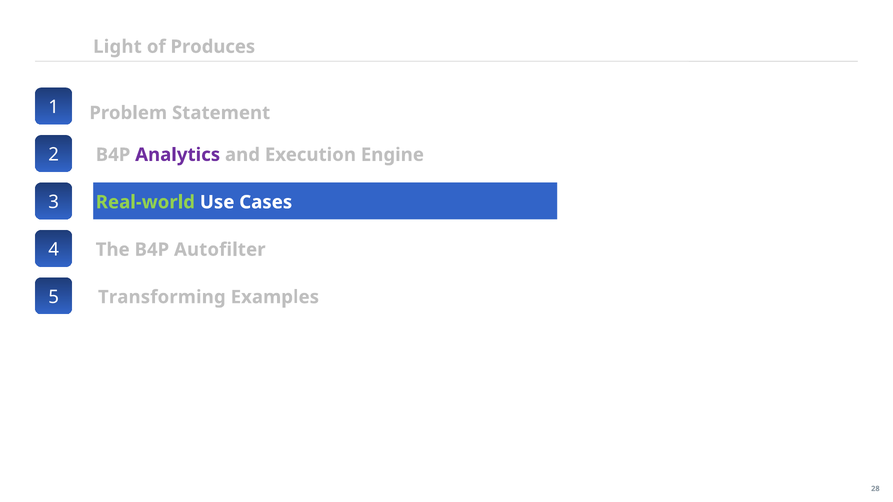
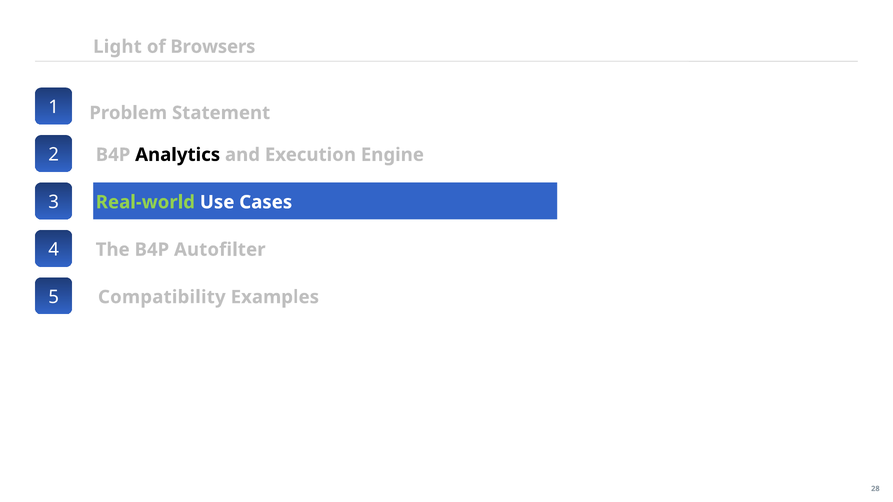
Produces: Produces -> Browsers (213, 47)
Analytics colour: purple -> black (178, 155)
Transforming: Transforming -> Compatibility (162, 297)
